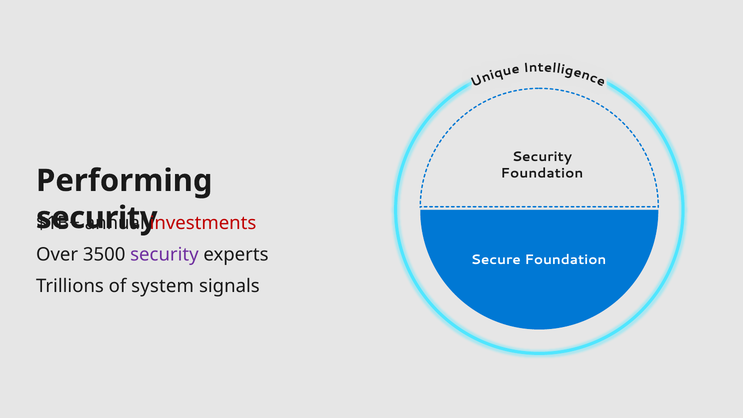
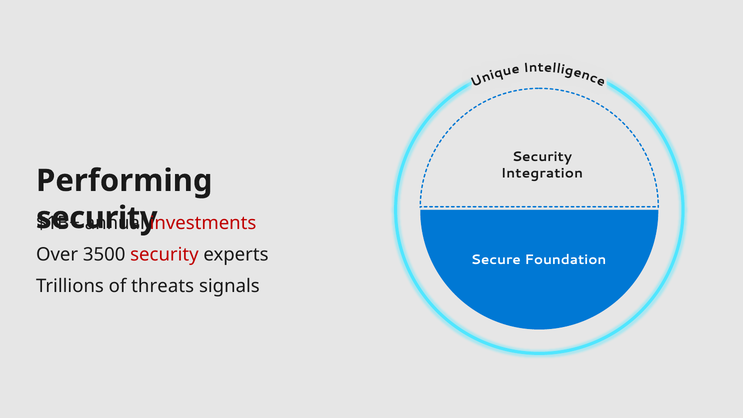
Foundation: Foundation -> Integration (542, 173)
security colour: purple -> red (164, 254)
system: system -> threats (163, 286)
